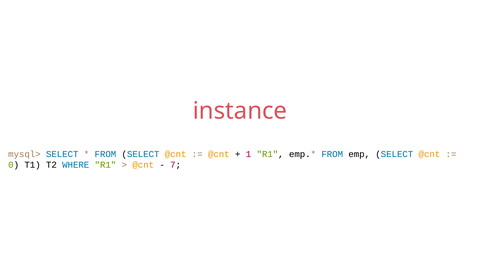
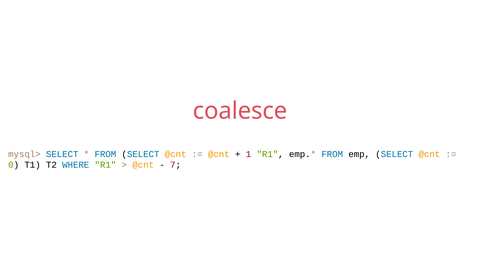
instance: instance -> coalesce (240, 111)
